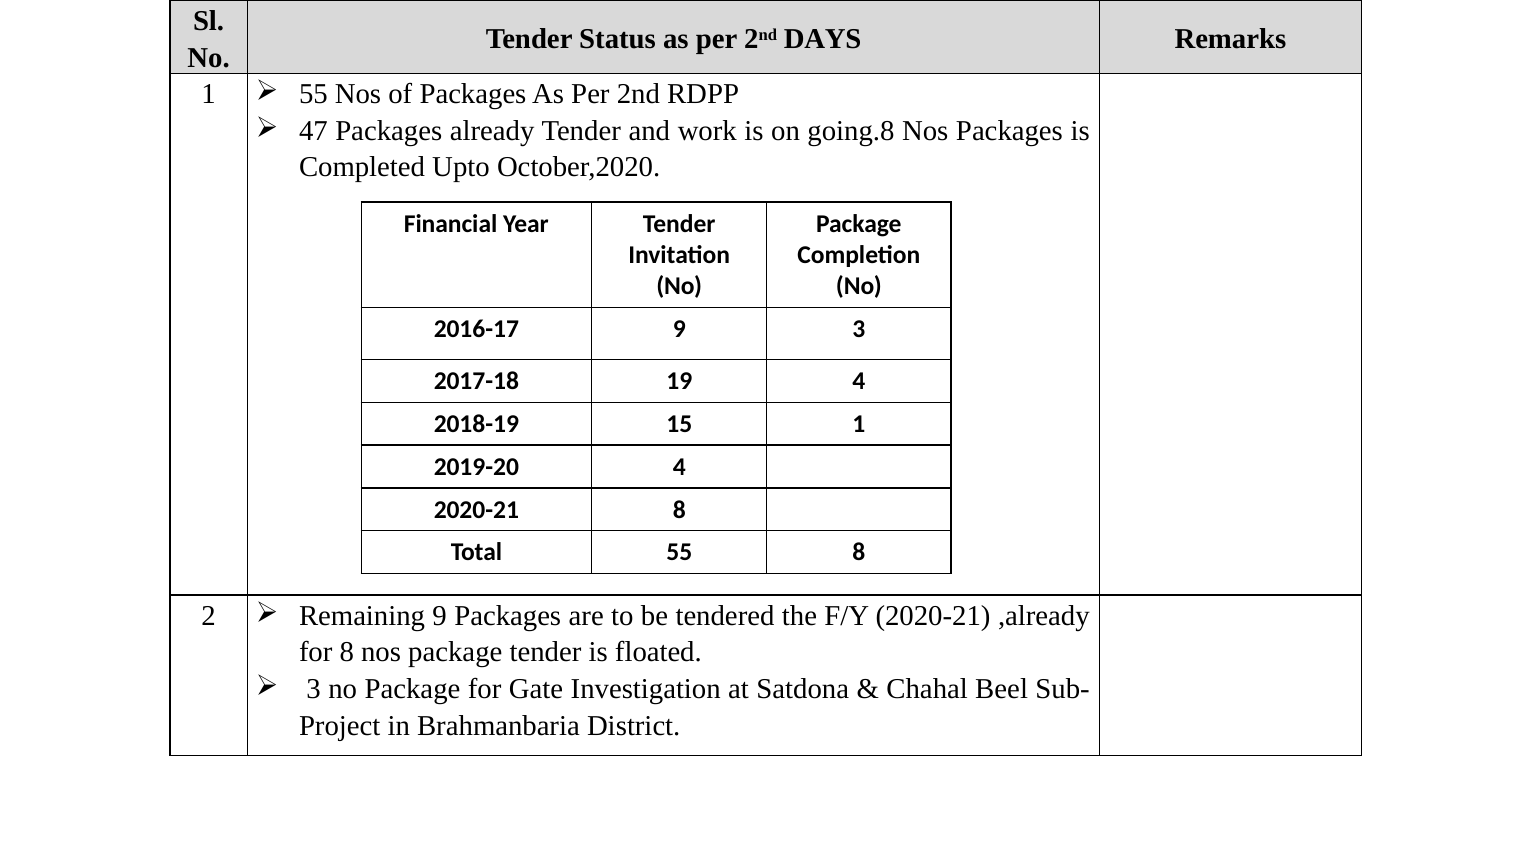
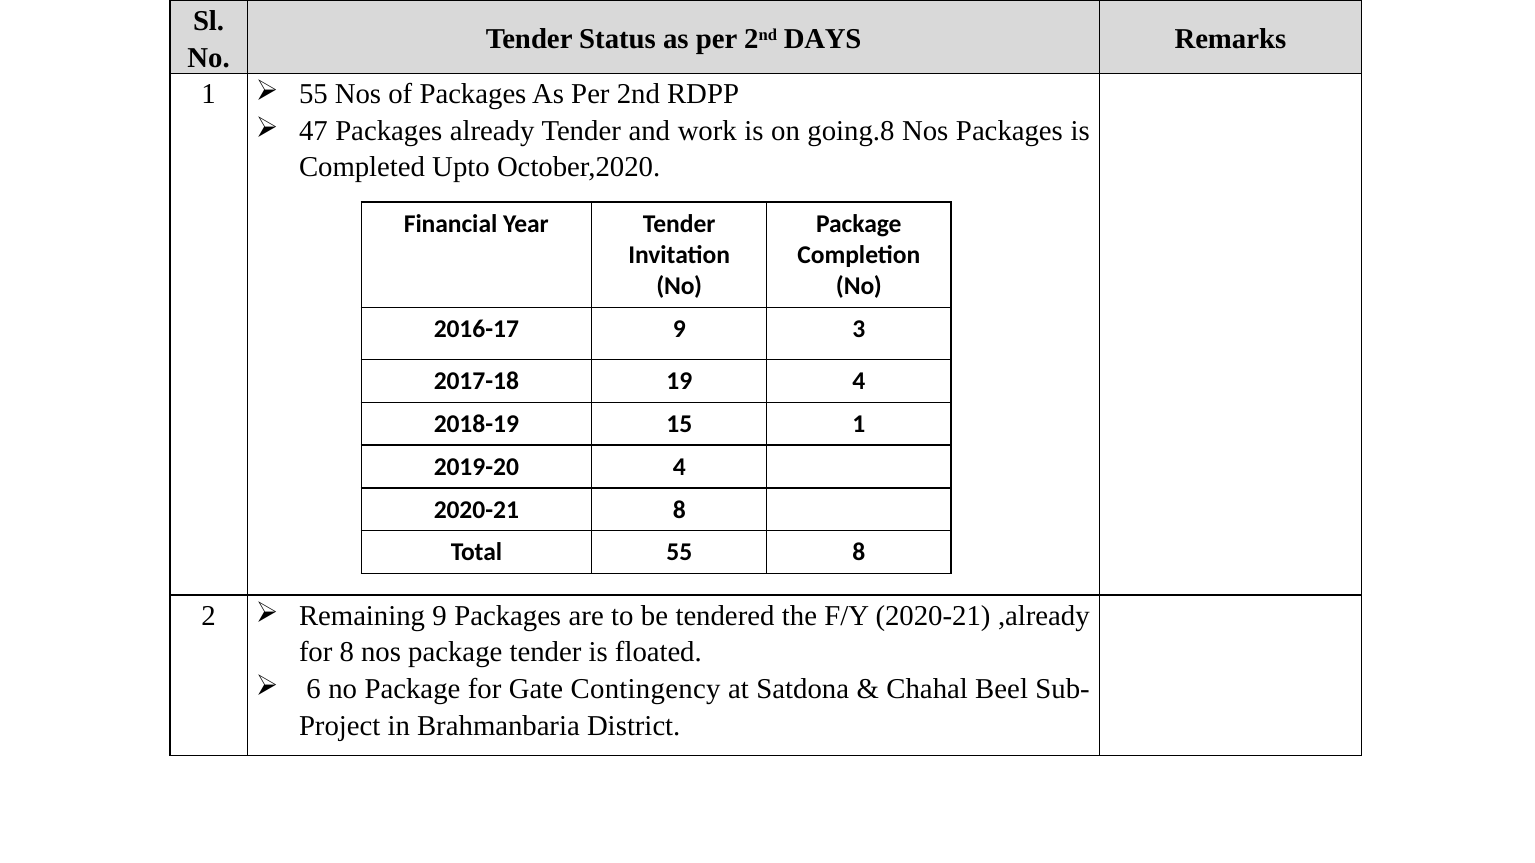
3: 3 -> 6 (314, 689)
Investigation: Investigation -> Contingency (646, 689)
